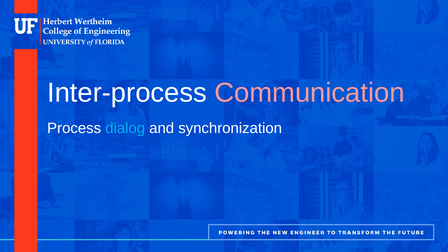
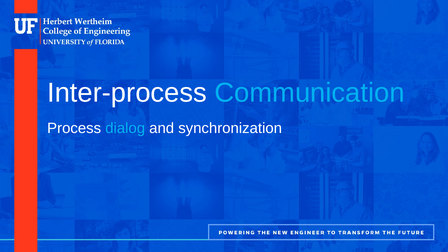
Communication colour: pink -> light blue (310, 93)
